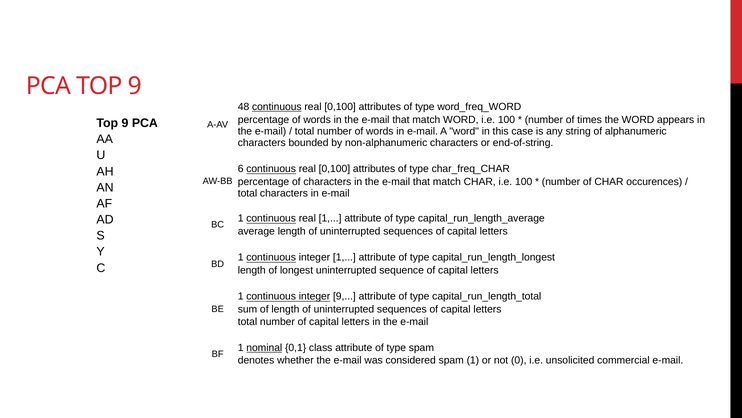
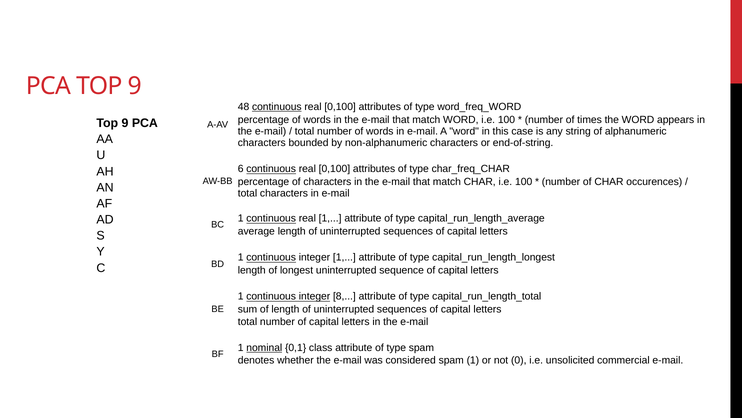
integer 9: 9 -> 8 (344, 296)
